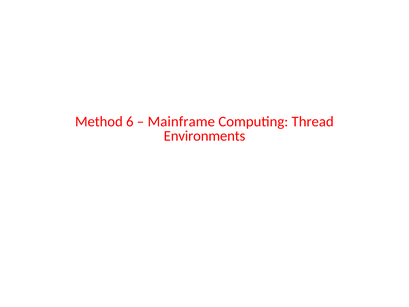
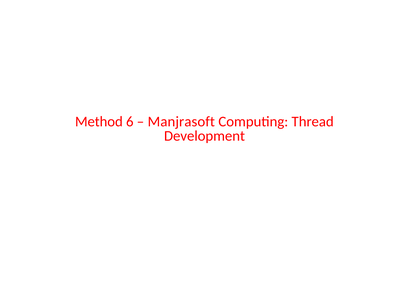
Mainframe: Mainframe -> Manjrasoft (181, 122)
Environments: Environments -> Development (204, 136)
